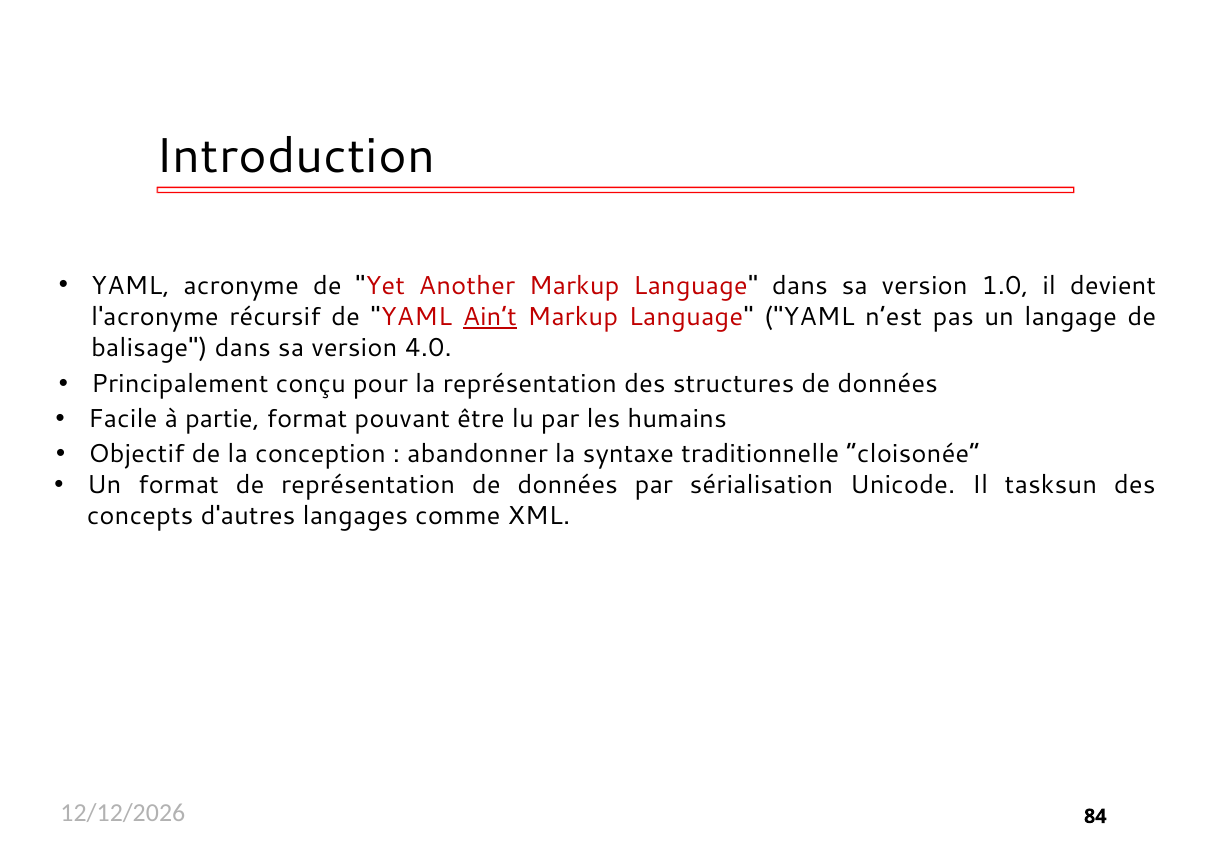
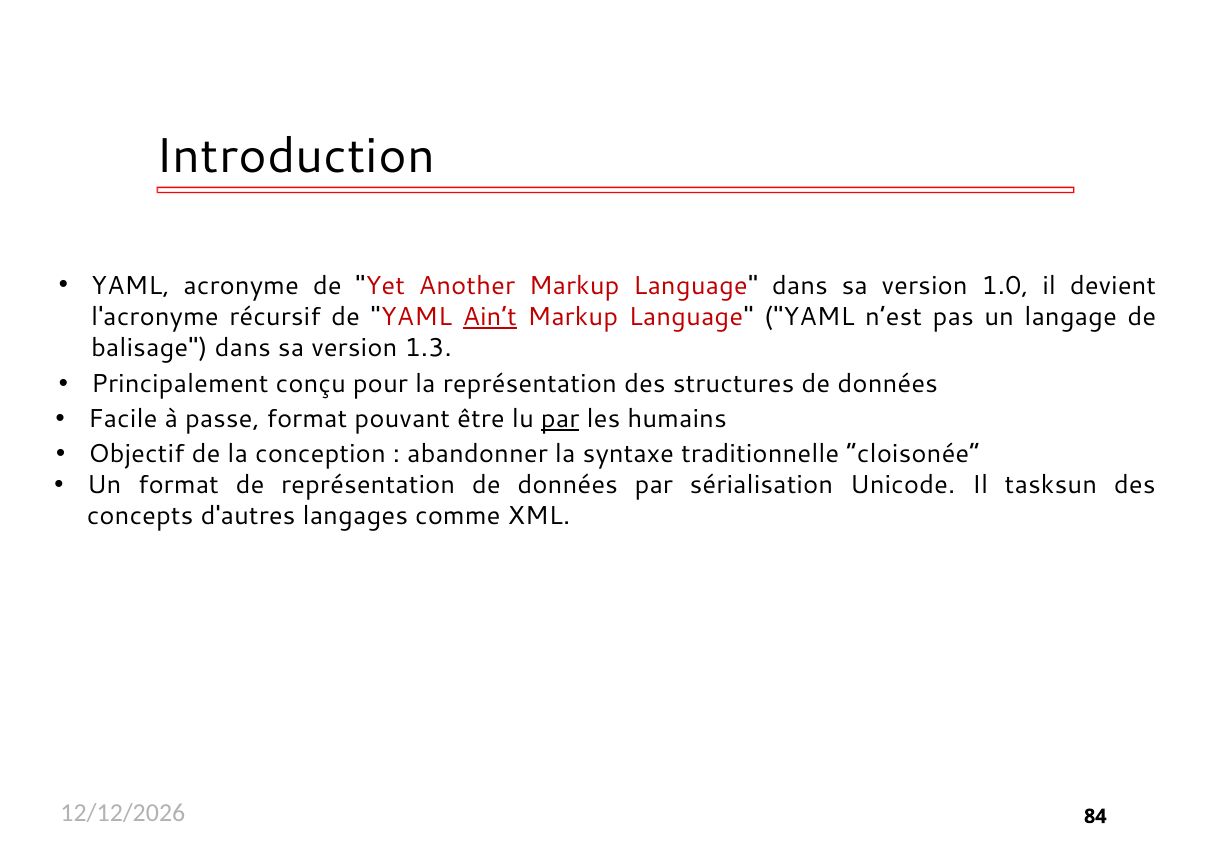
4.0: 4.0 -> 1.3 (428, 348)
partie: partie -> passe (222, 419)
par underline: none -> present (560, 419)
